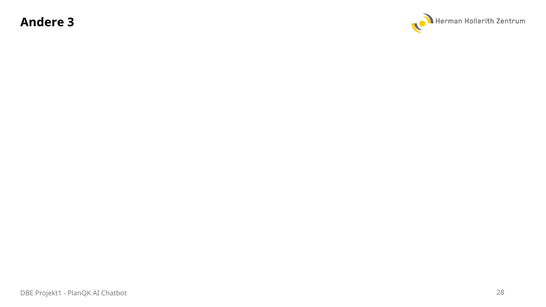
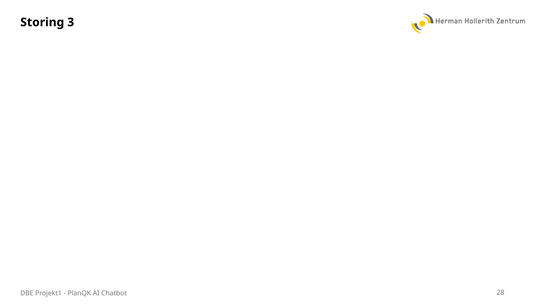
Andere: Andere -> Storing (42, 22)
